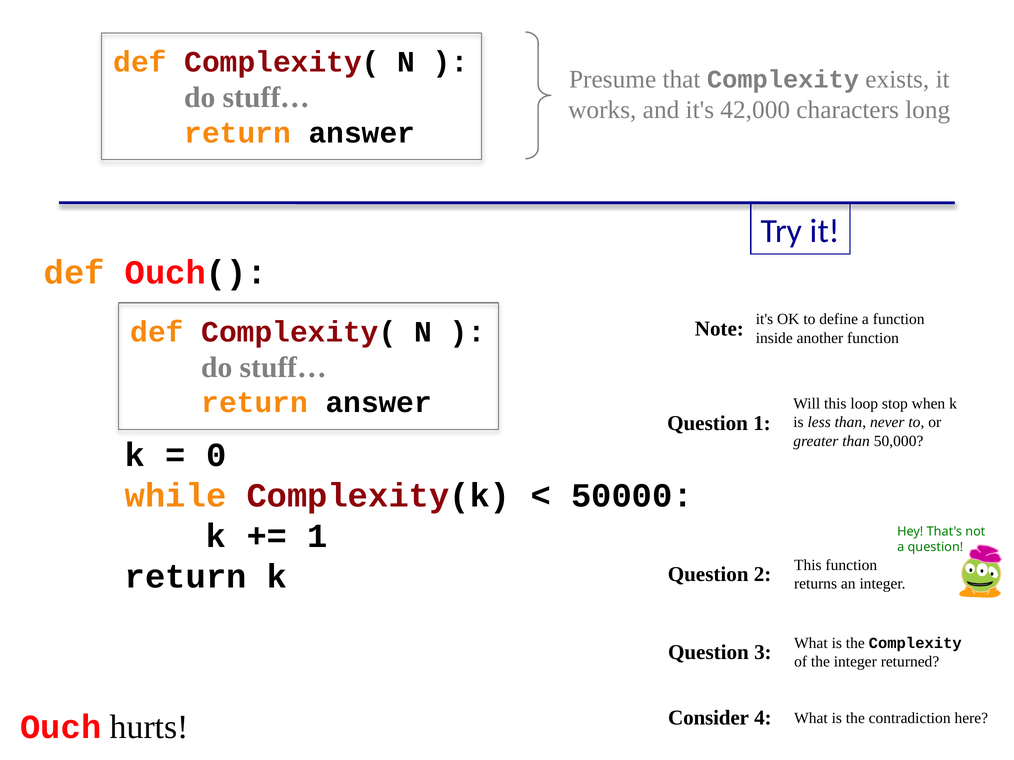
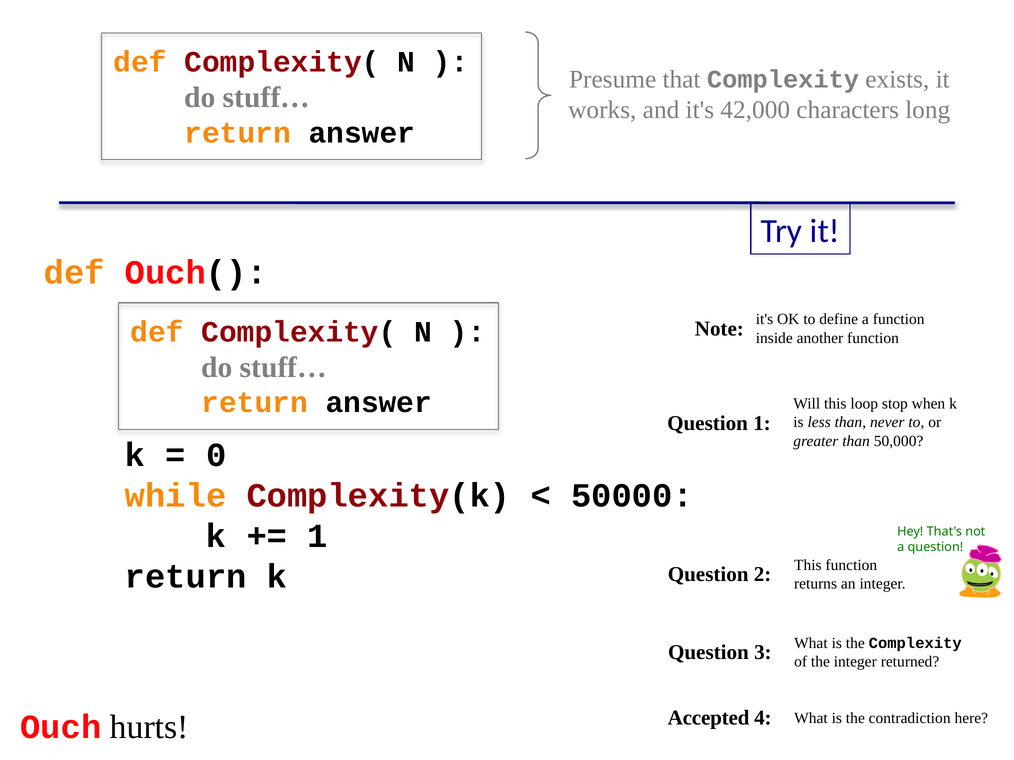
Consider: Consider -> Accepted (709, 718)
